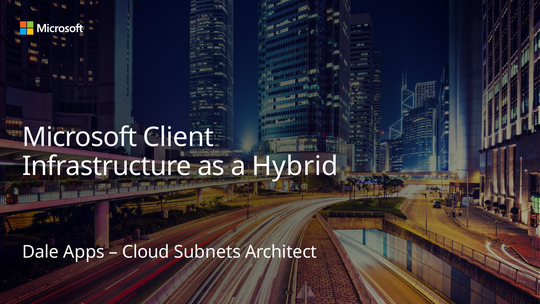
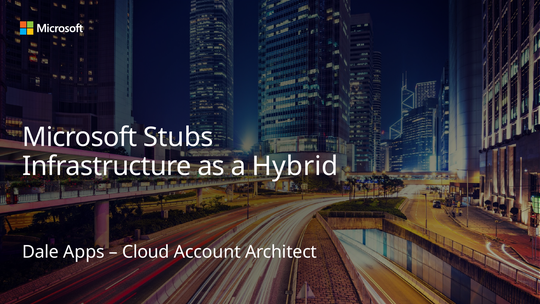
Client: Client -> Stubs (178, 137)
Subnets: Subnets -> Account (207, 252)
